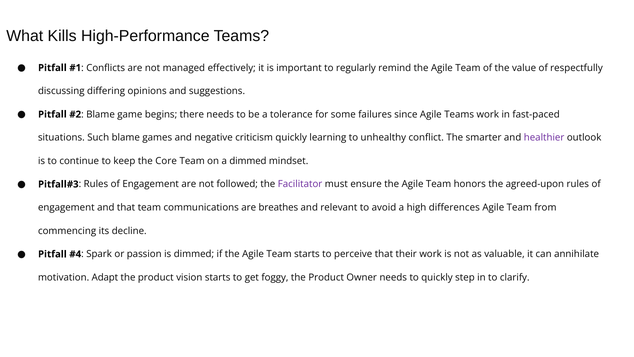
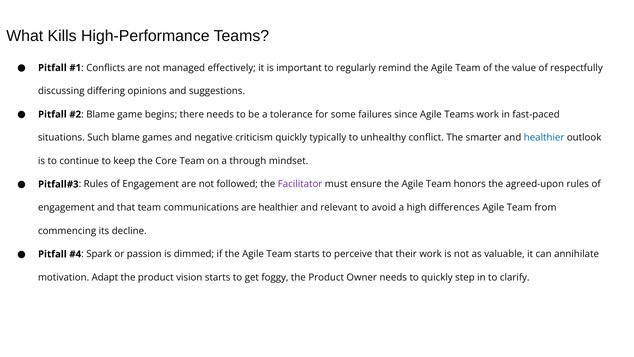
learning: learning -> typically (328, 138)
healthier colour: purple -> blue (544, 138)
a dimmed: dimmed -> through (248, 161)
are breathes: breathes -> healthier (278, 207)
